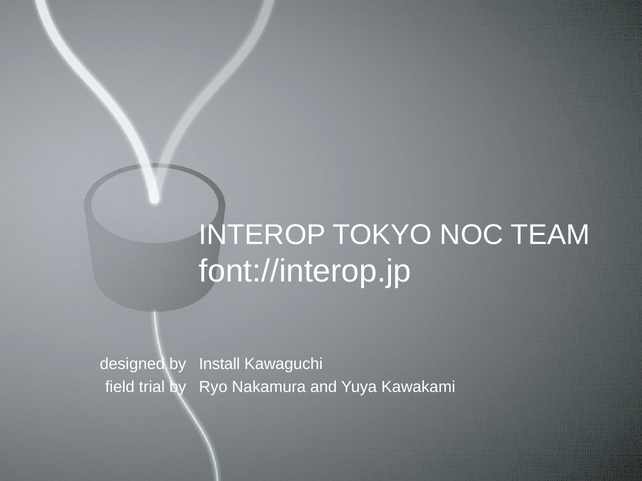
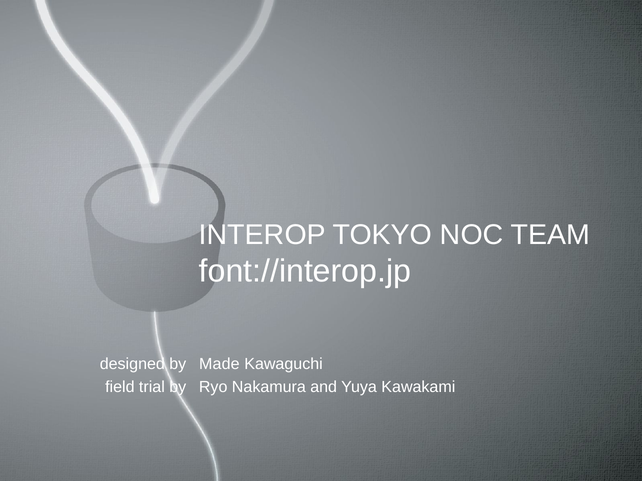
Install: Install -> Made (219, 364)
